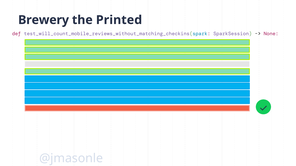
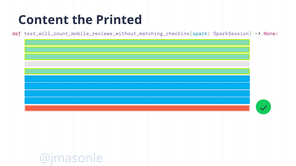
Brewery: Brewery -> Content (43, 20)
